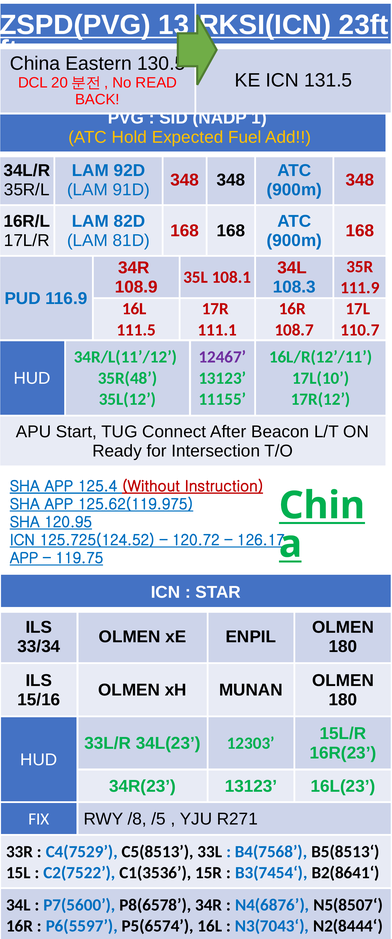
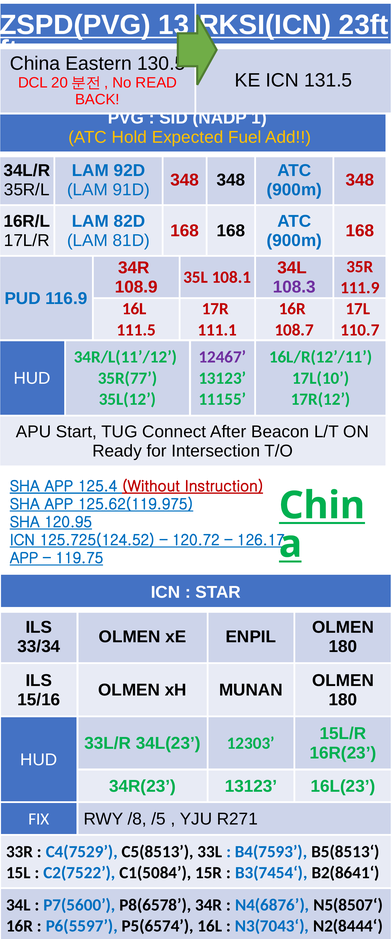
108.3 colour: blue -> purple (294, 287)
35R(48: 35R(48 -> 35R(77 (127, 378)
B4(7568: B4(7568 -> B4(7593 (271, 851)
C1(3536: C1(3536 -> C1(5084 (155, 872)
